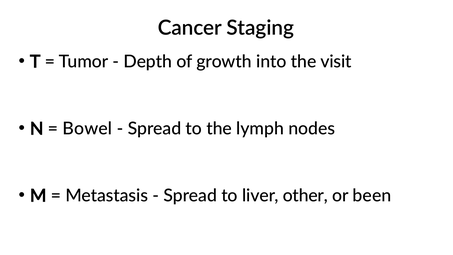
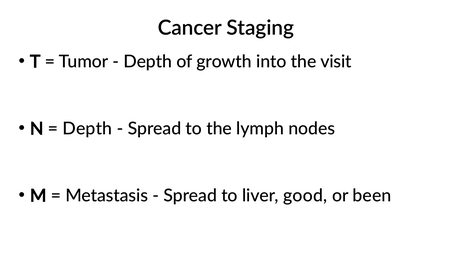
Bowel: Bowel -> Depth (87, 129)
other: other -> good (305, 196)
